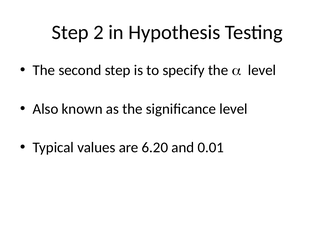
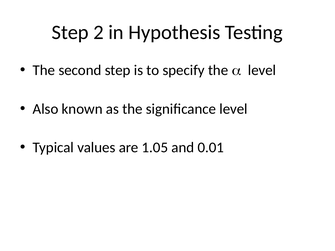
6.20: 6.20 -> 1.05 (155, 148)
